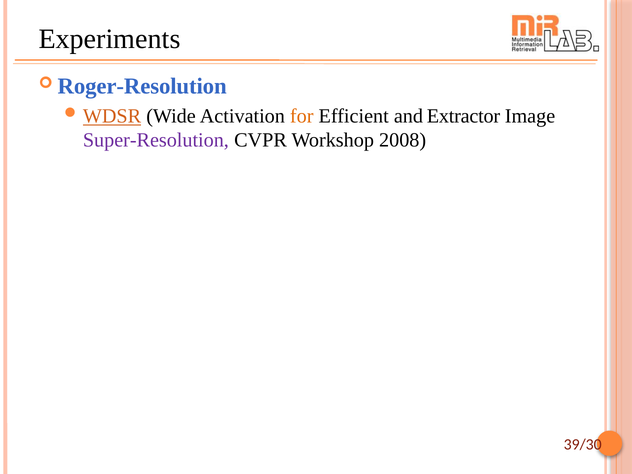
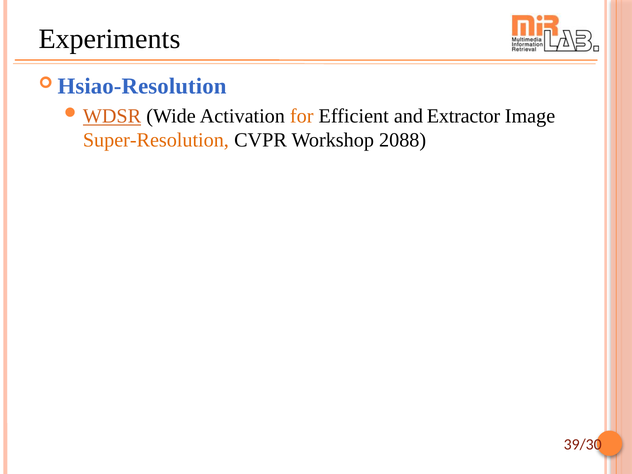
Roger-Resolution: Roger-Resolution -> Hsiao-Resolution (142, 86)
Super-Resolution colour: purple -> orange (156, 140)
2008: 2008 -> 2088 (403, 140)
